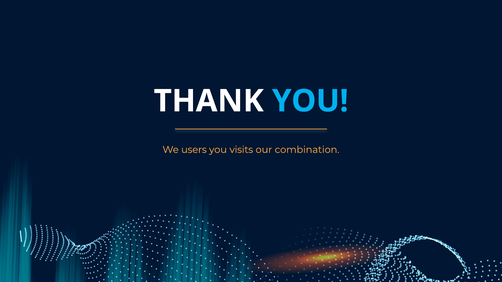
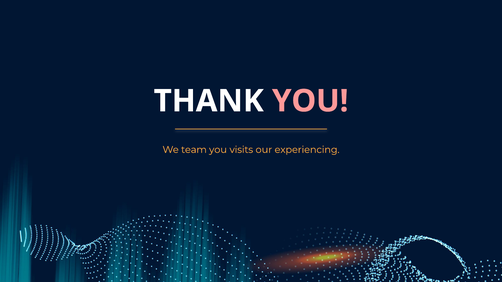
YOU colour: light blue -> pink (310, 101)
users: users -> team (194, 150)
combination: combination -> experiencing (307, 150)
